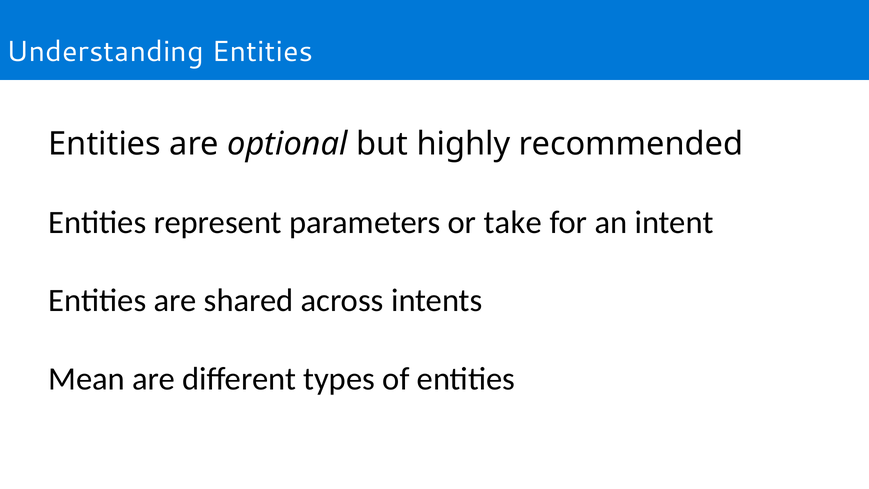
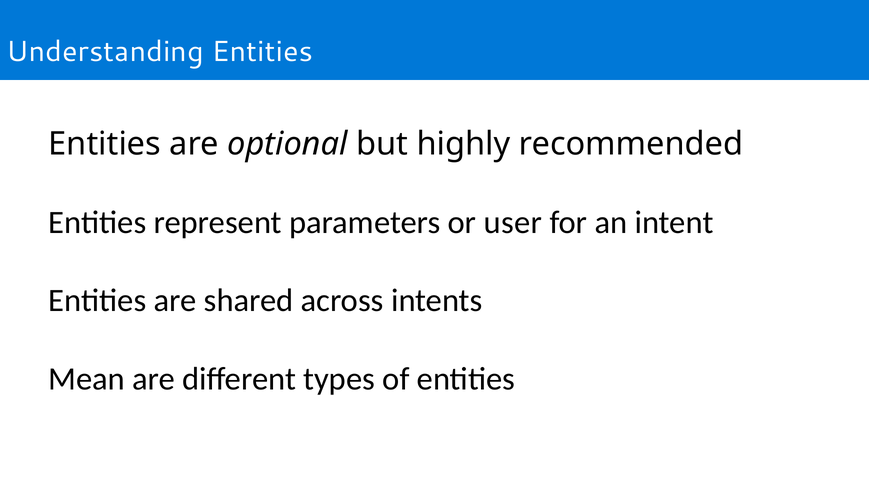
take: take -> user (513, 222)
